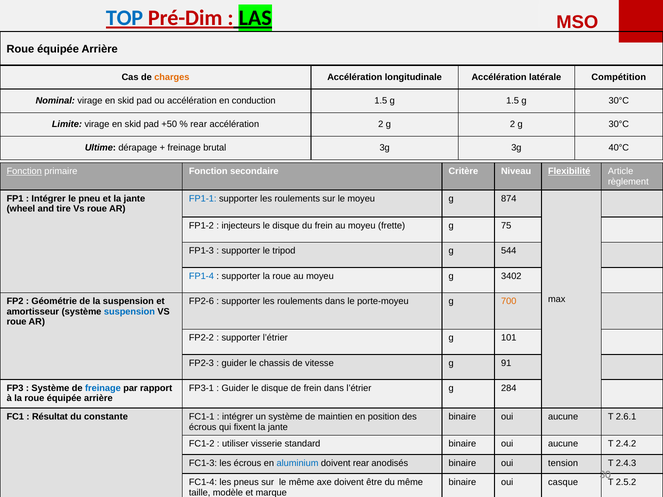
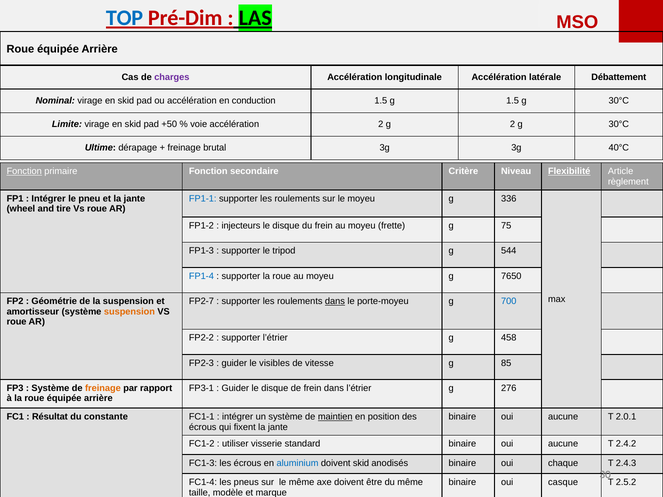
charges colour: orange -> purple (172, 77)
Compétition: Compétition -> Débattement (619, 77)
rear: rear -> voie (199, 124)
874: 874 -> 336 (509, 199)
3402: 3402 -> 7650 (511, 276)
FP2-6: FP2-6 -> FP2-7 (201, 301)
dans underline: none -> present (335, 301)
700 colour: orange -> blue (509, 301)
suspension colour: blue -> orange (129, 312)
101: 101 -> 458 (509, 338)
chassis: chassis -> visibles (275, 363)
91: 91 -> 85 (506, 363)
freinage colour: blue -> orange (103, 388)
284: 284 -> 276 (509, 388)
maintien underline: none -> present (335, 417)
2.6.1: 2.6.1 -> 2.0.1 (626, 417)
doivent rear: rear -> skid (361, 463)
tension: tension -> chaque (563, 463)
